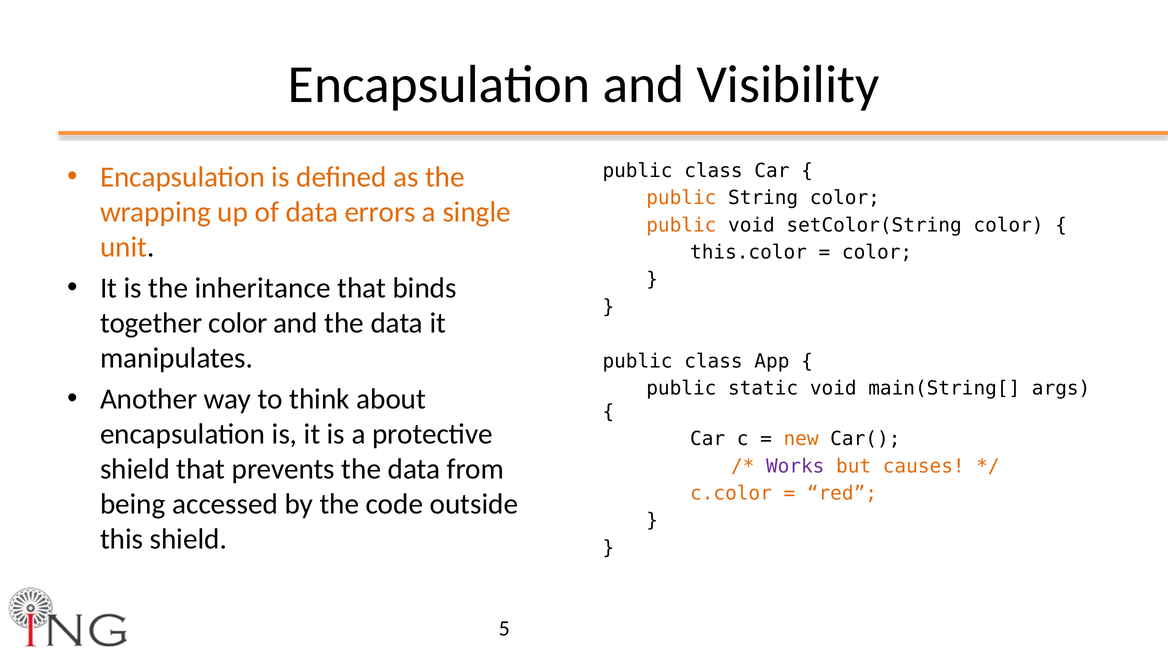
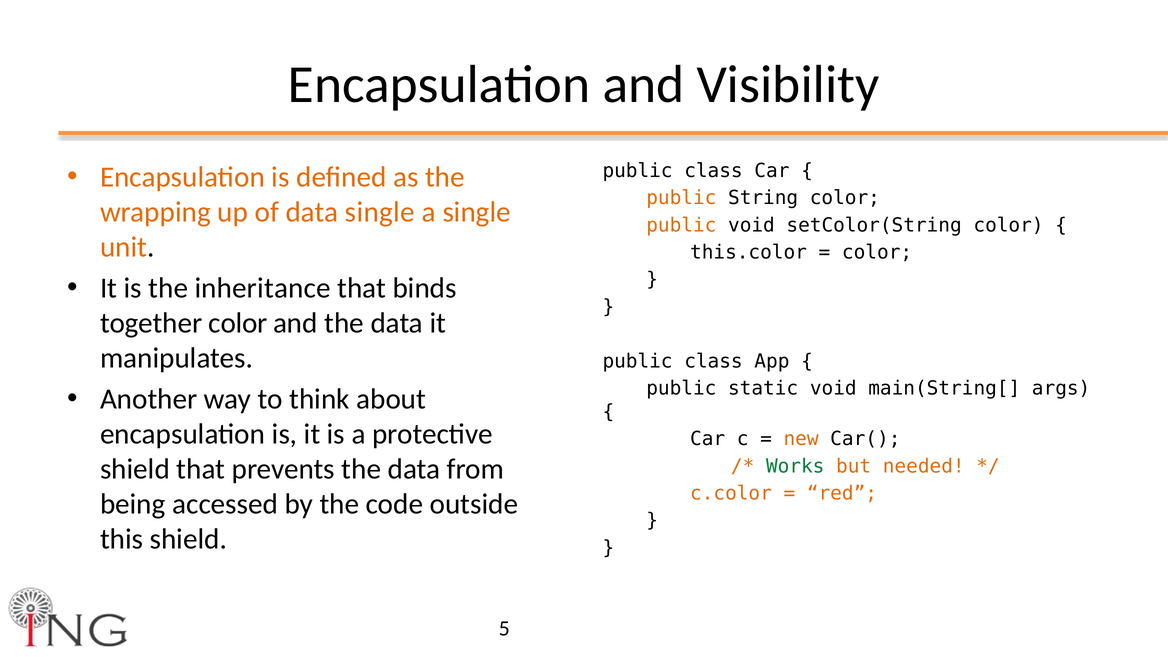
data errors: errors -> single (380, 212)
Works colour: purple -> green (795, 466)
causes: causes -> needed (924, 466)
